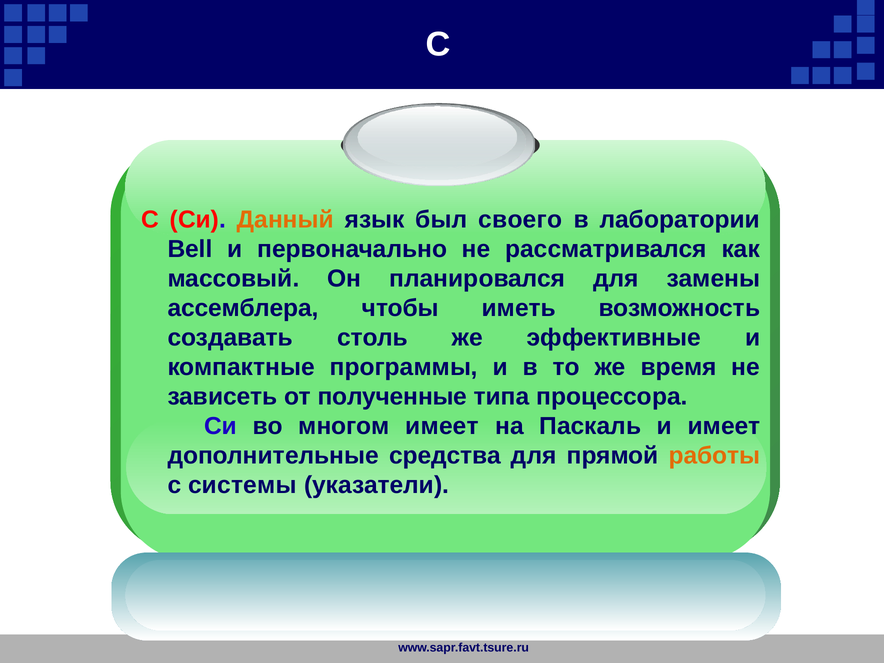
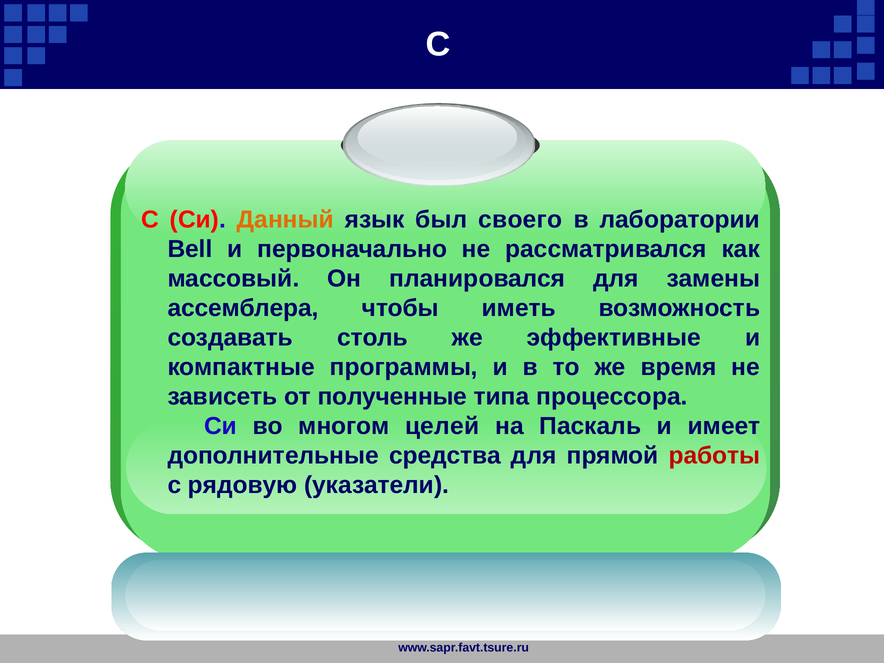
многом имеет: имеет -> целей (442, 426)
работы colour: orange -> red (714, 456)
системы: системы -> рядовую (243, 485)
